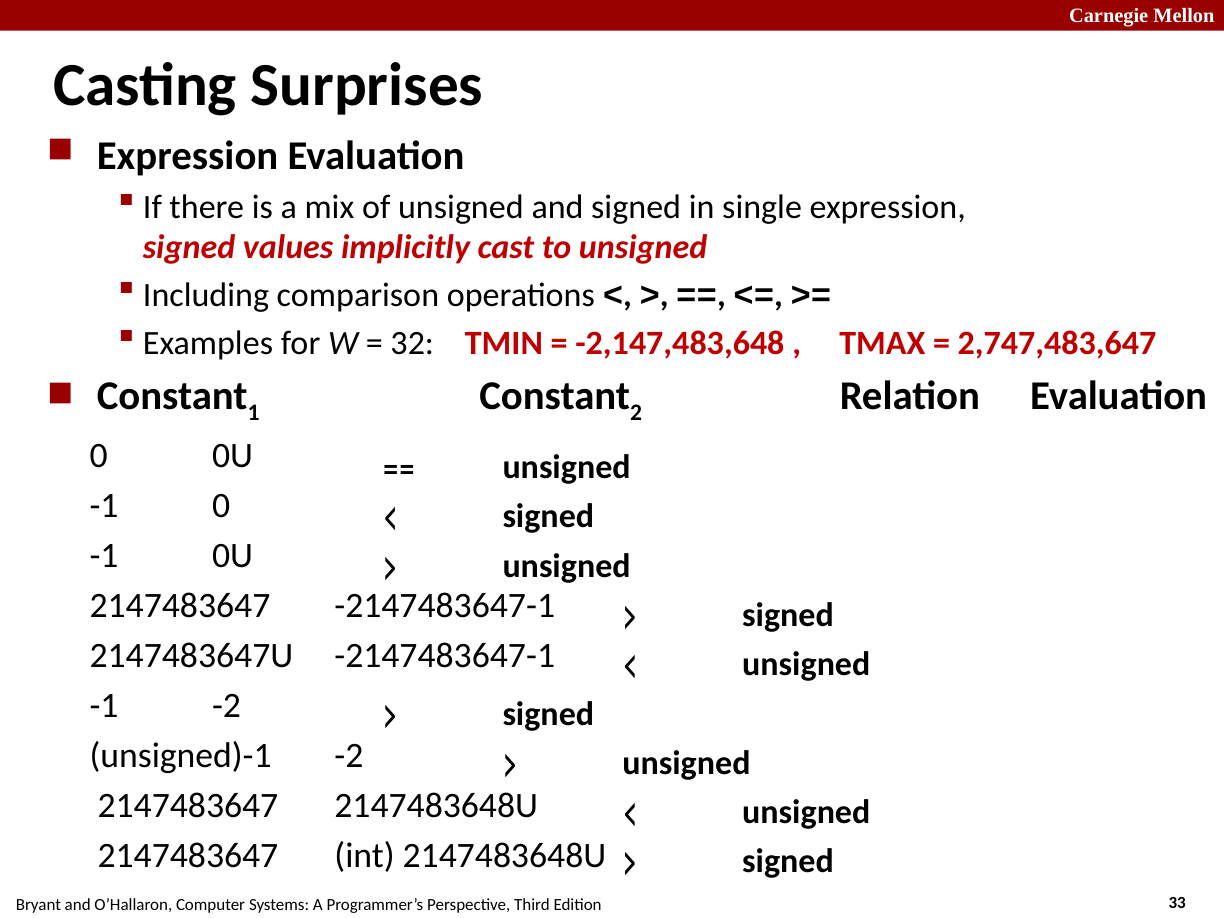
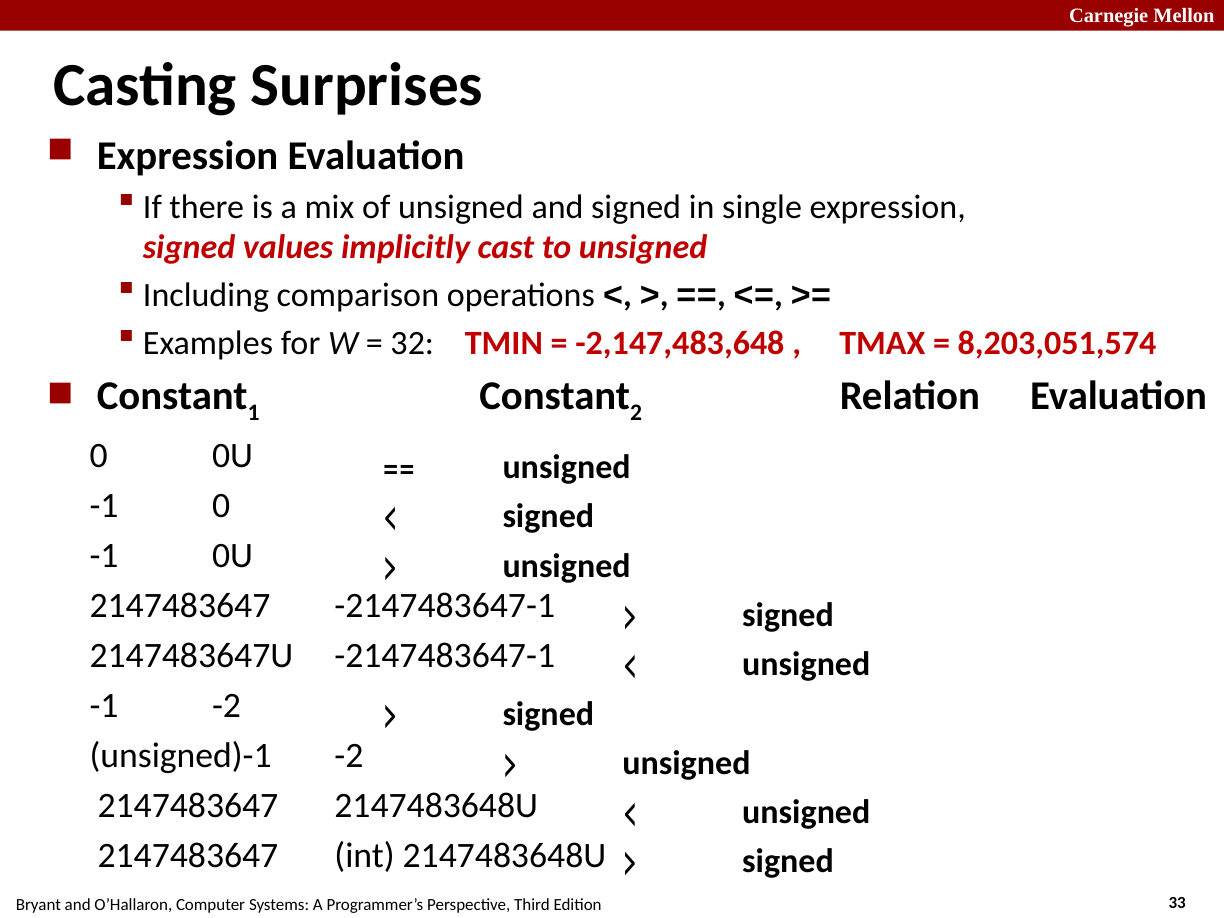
2,747,483,647: 2,747,483,647 -> 8,203,051,574 (1057, 343)
